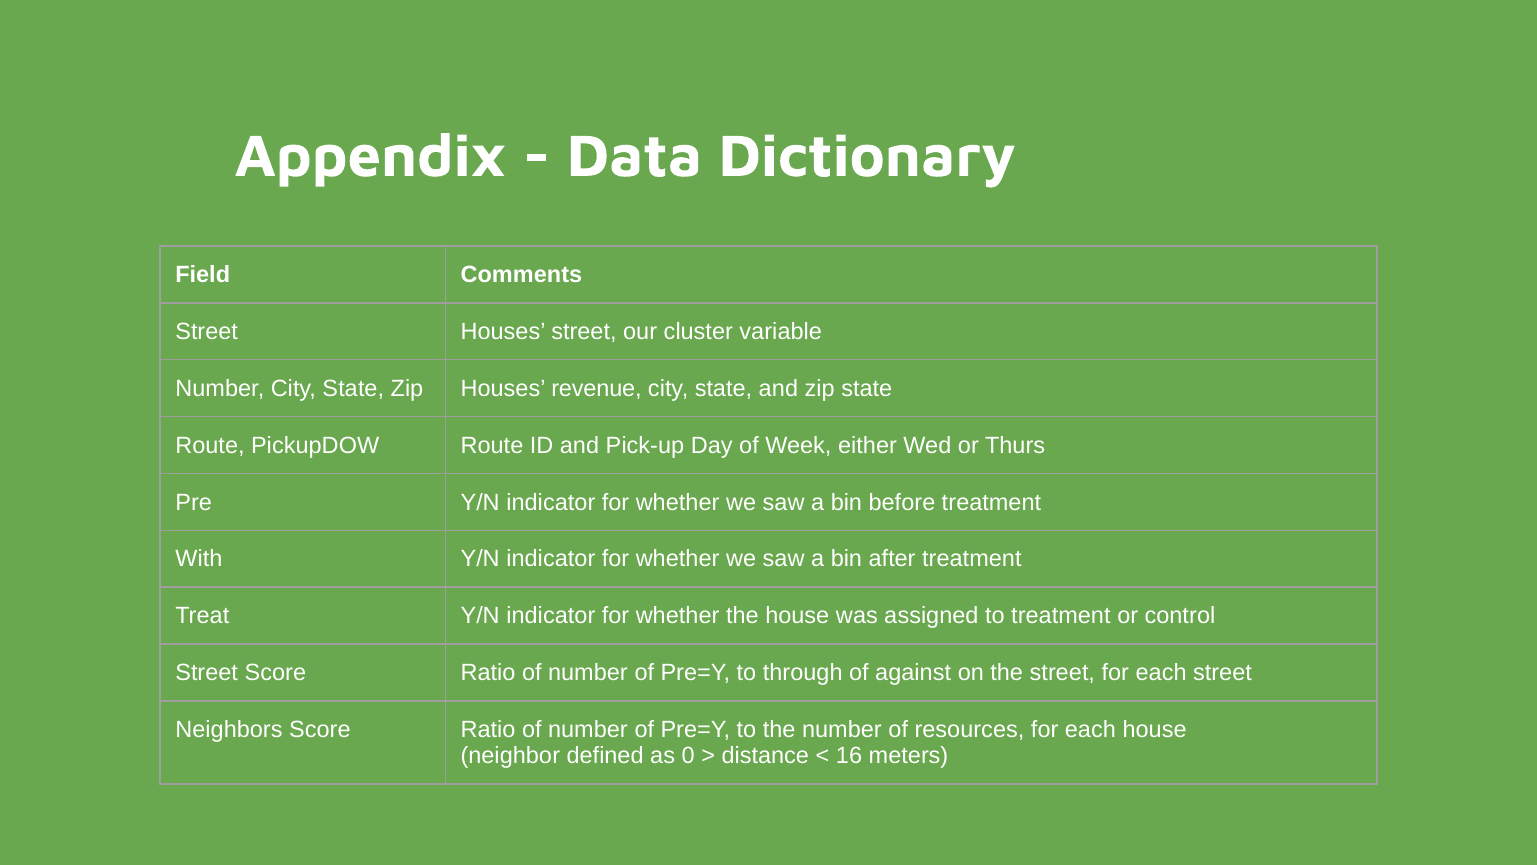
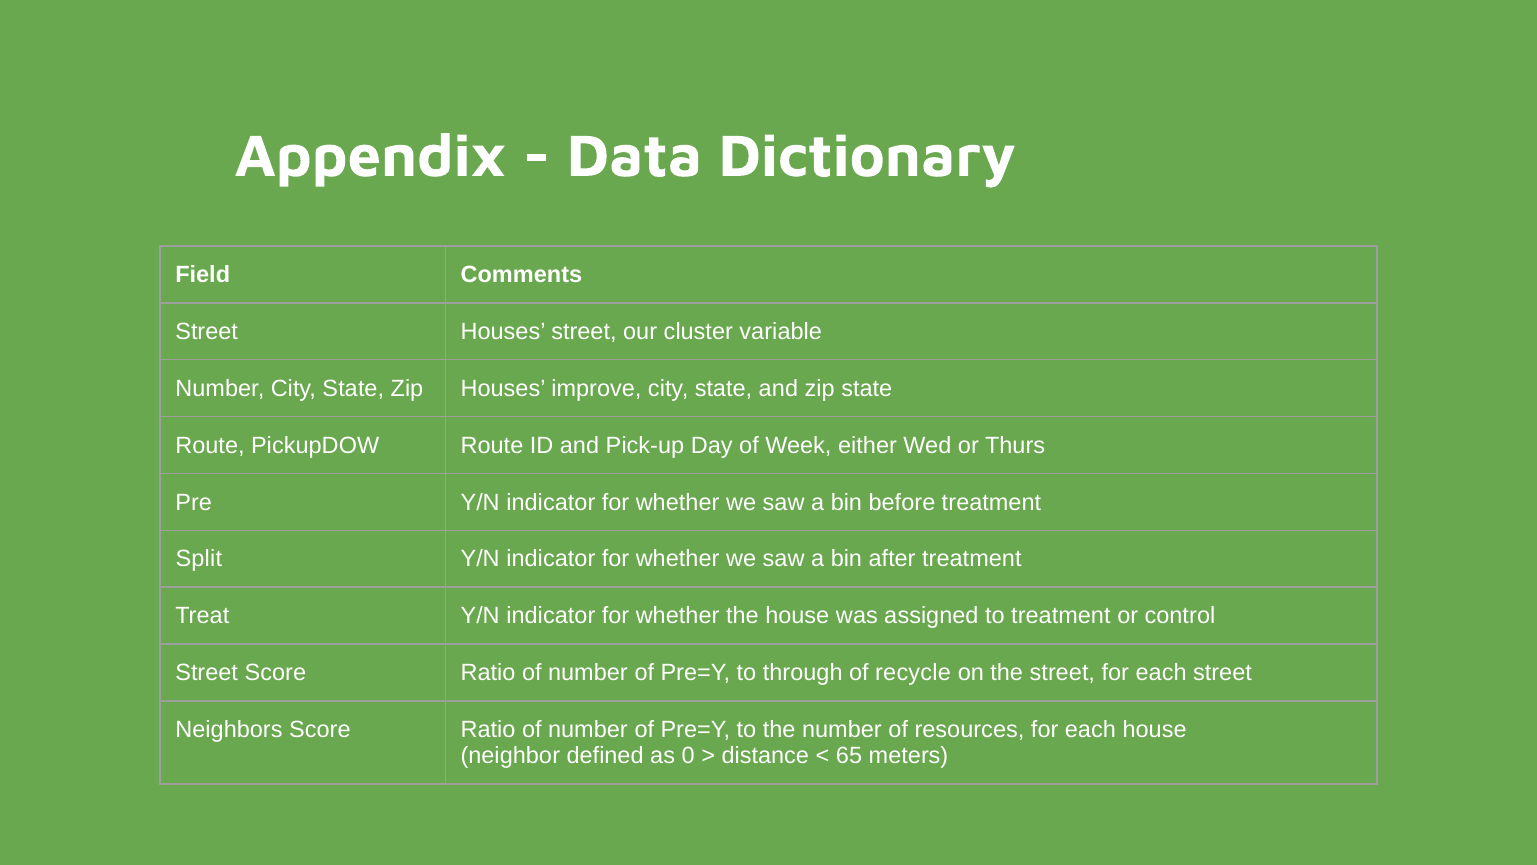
revenue: revenue -> improve (596, 388)
With: With -> Split (199, 559)
against: against -> recycle (913, 673)
16: 16 -> 65 (849, 755)
